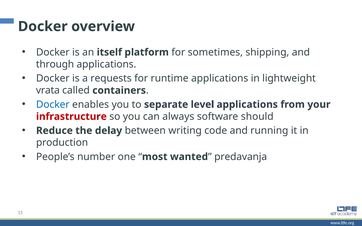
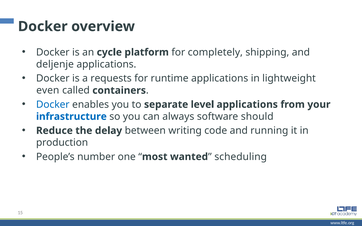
itself: itself -> cycle (109, 52)
sometimes: sometimes -> completely (215, 52)
through: through -> deljenje (55, 64)
vrata: vrata -> even (48, 91)
infrastructure colour: red -> blue (71, 117)
predavanja: predavanja -> scheduling (241, 157)
